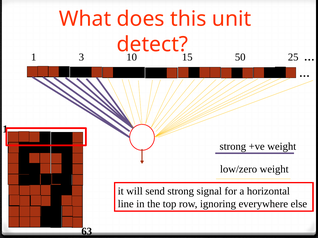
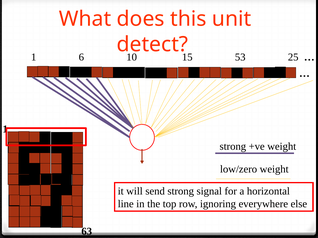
3: 3 -> 6 (81, 57)
50: 50 -> 53 (240, 57)
